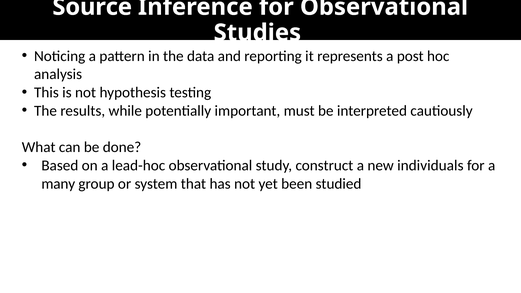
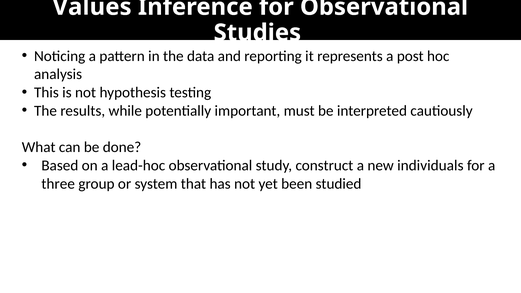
Source: Source -> Values (92, 7)
many: many -> three (58, 184)
